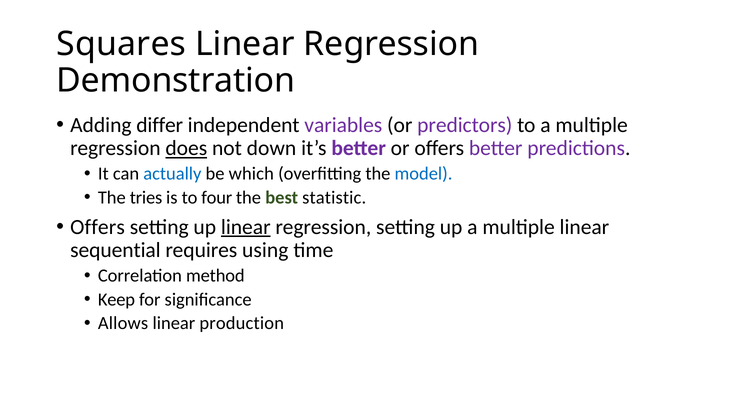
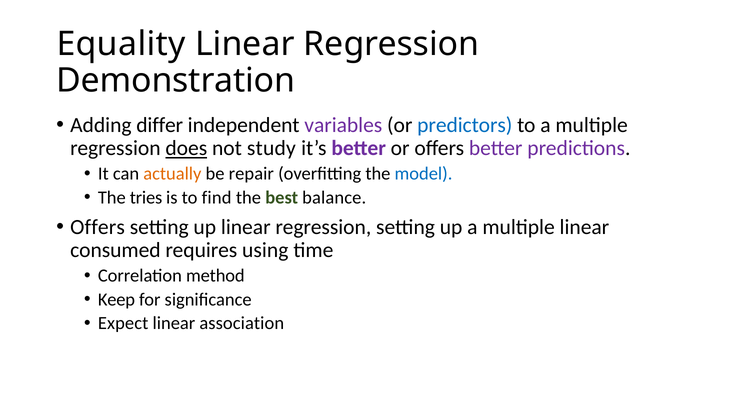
Squares: Squares -> Equality (121, 44)
predictors colour: purple -> blue (465, 125)
down: down -> study (271, 148)
actually colour: blue -> orange (172, 174)
which: which -> repair (251, 174)
four: four -> find (217, 197)
statistic: statistic -> balance (334, 197)
linear underline: present -> none (246, 227)
sequential: sequential -> consumed (115, 250)
Allows: Allows -> Expect (123, 323)
production: production -> association (242, 323)
